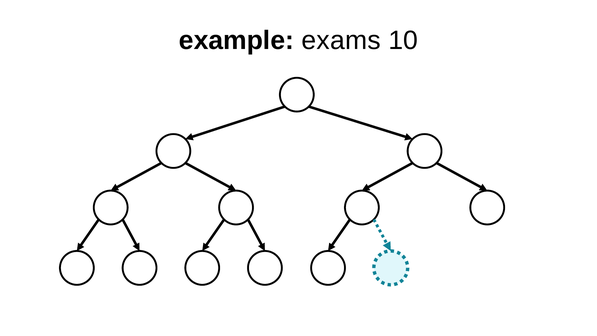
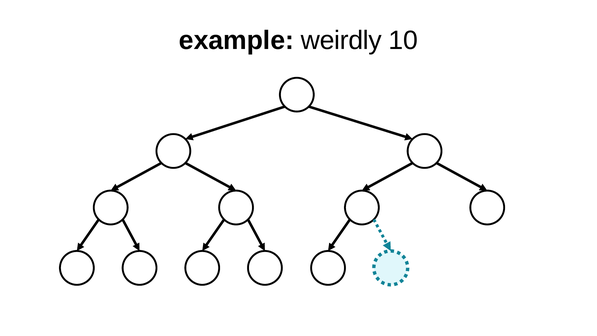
exams: exams -> weirdly (341, 40)
